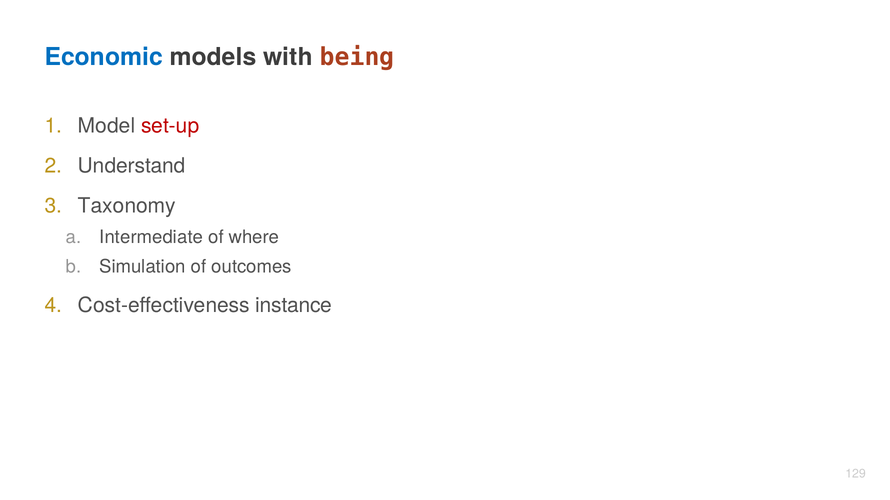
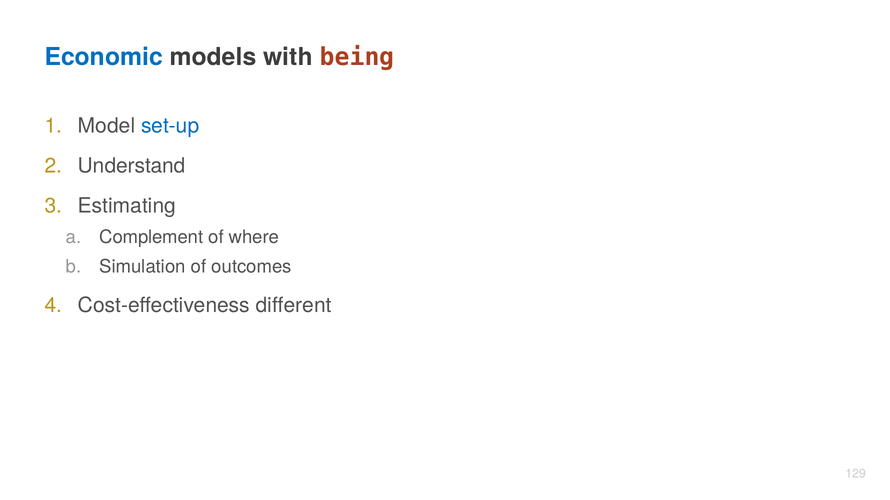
set-up colour: red -> blue (170, 126)
Taxonomy: Taxonomy -> Estimating (127, 206)
Intermediate: Intermediate -> Complement (151, 237)
instance: instance -> different (294, 306)
